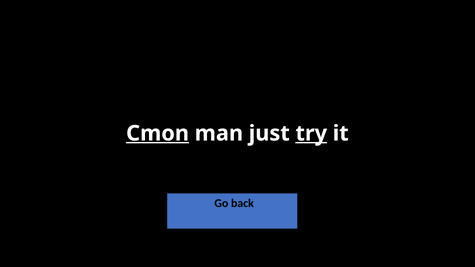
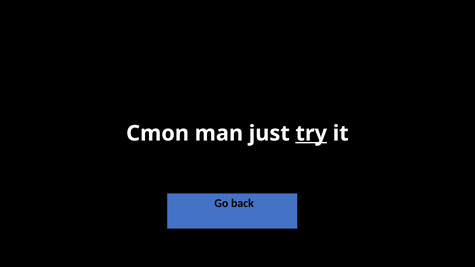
Cmon underline: present -> none (158, 133)
